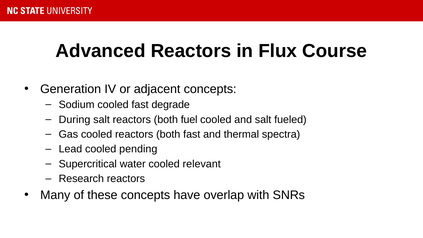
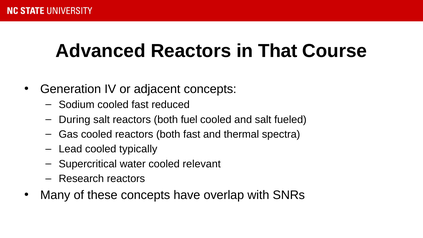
Flux: Flux -> That (278, 51)
degrade: degrade -> reduced (171, 105)
pending: pending -> typically (138, 149)
